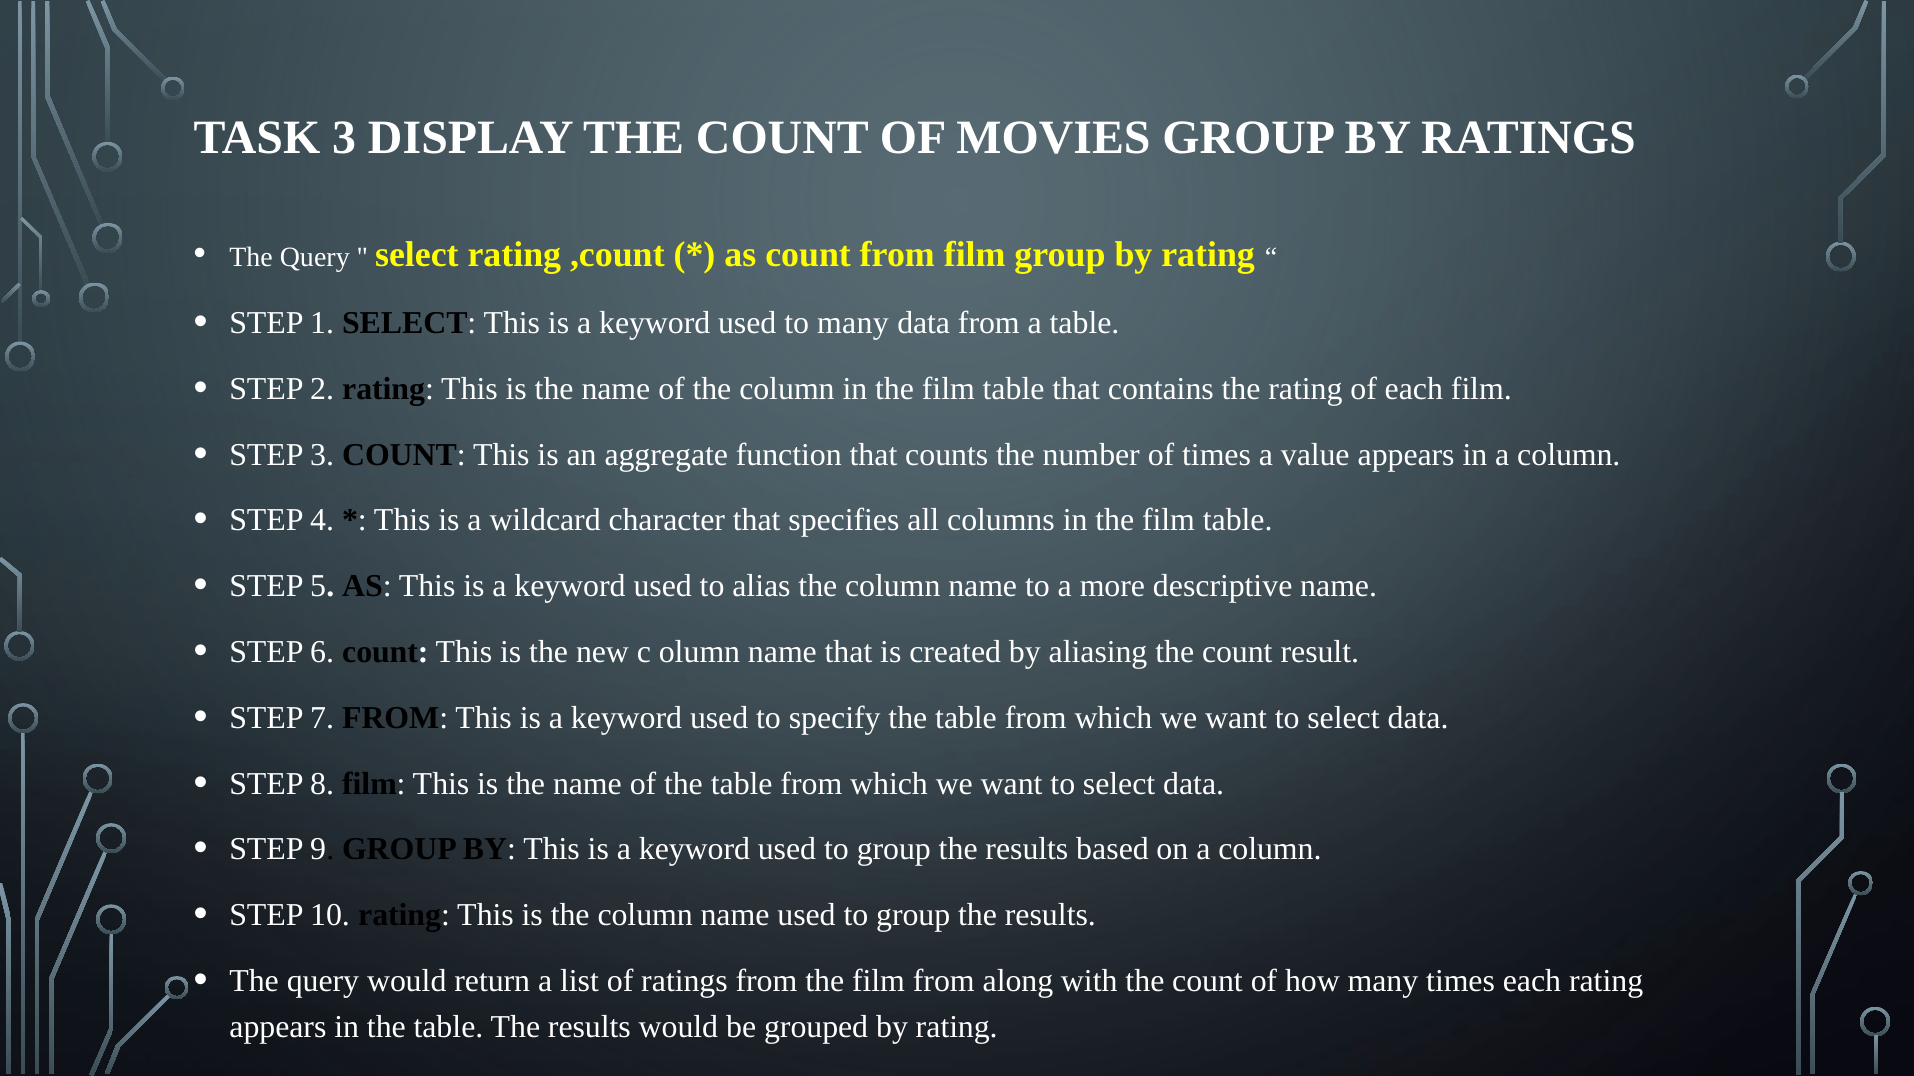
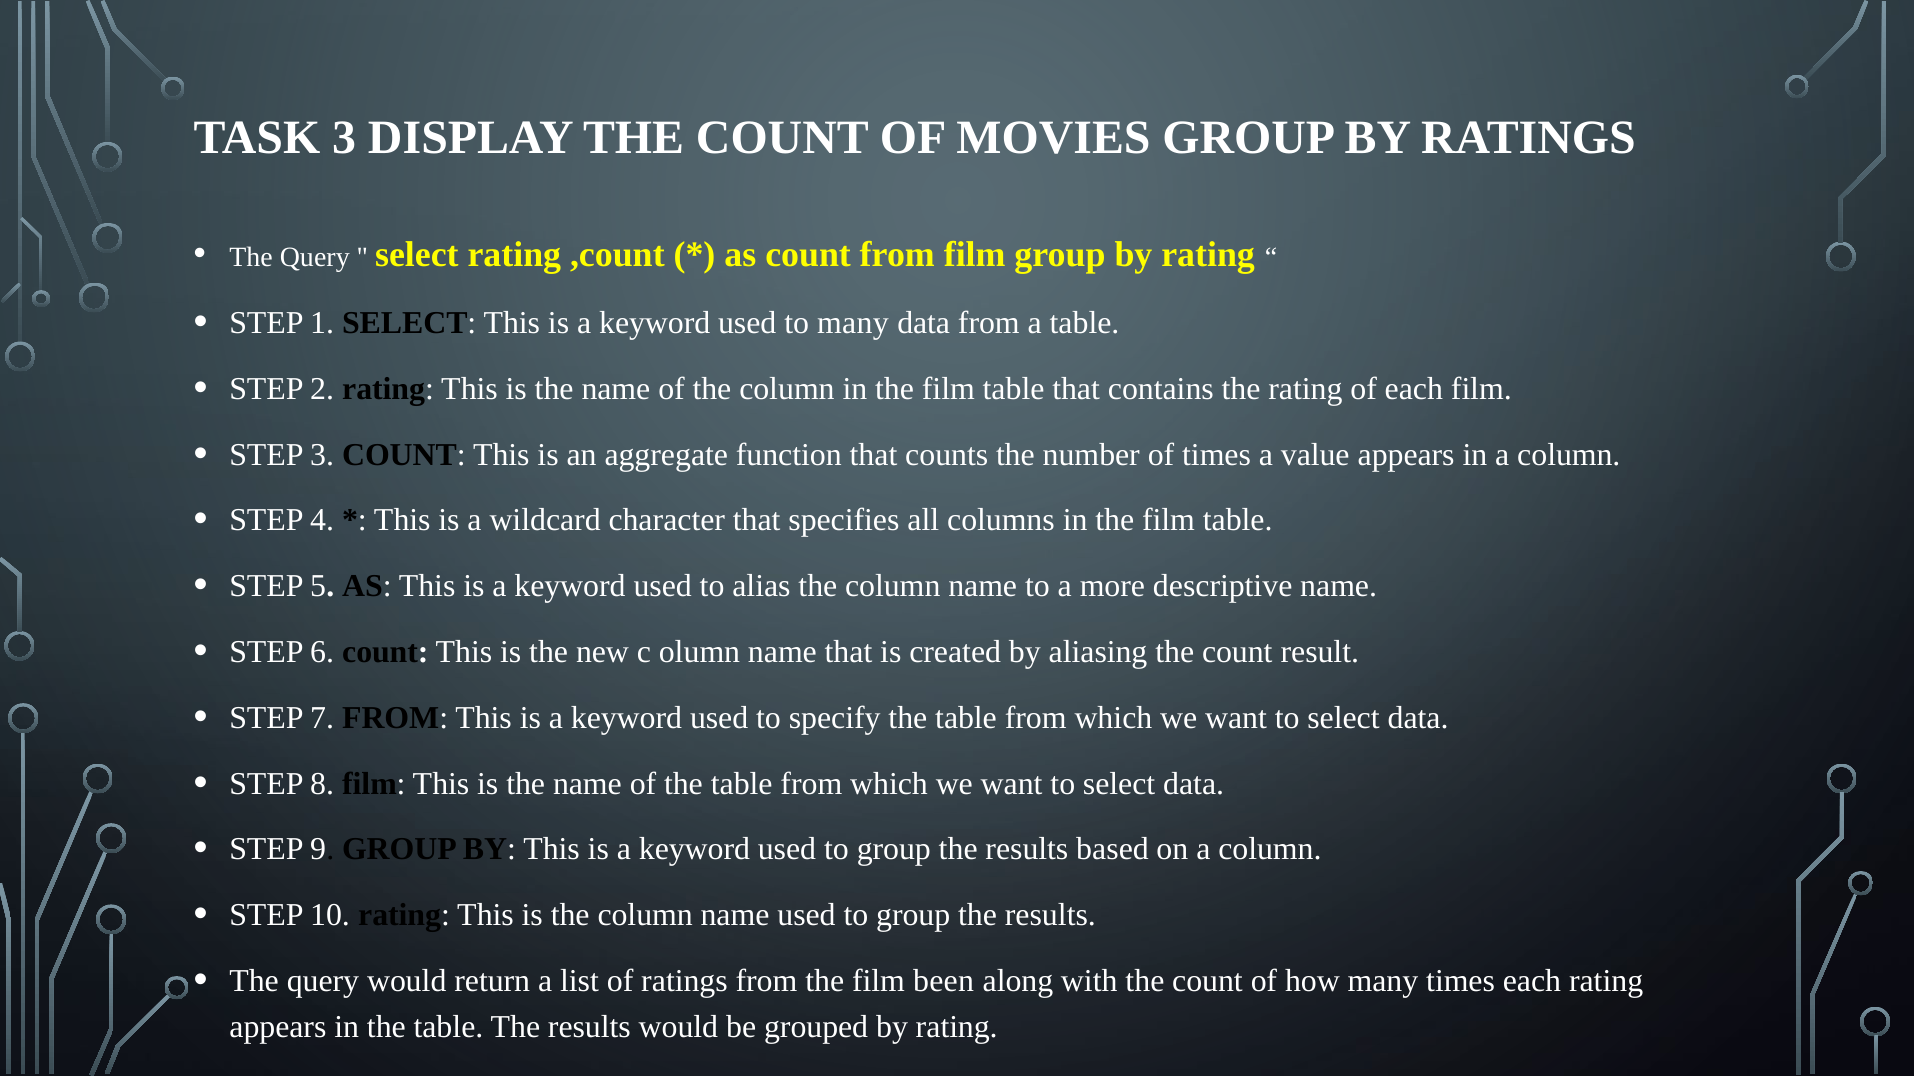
film from: from -> been (944, 981)
